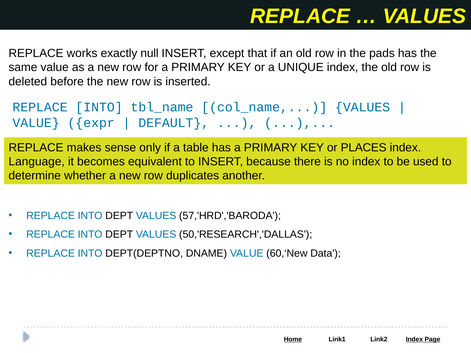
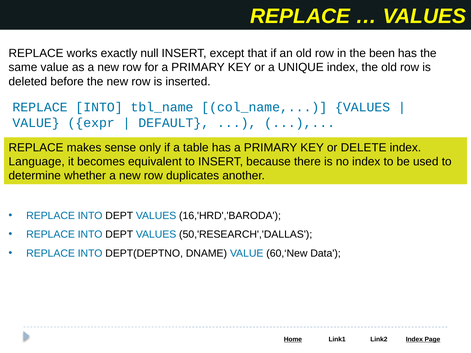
pads: pads -> been (382, 53)
PLACES: PLACES -> DELETE (364, 148)
57,'HRD','BARODA: 57,'HRD','BARODA -> 16,'HRD','BARODA (230, 216)
